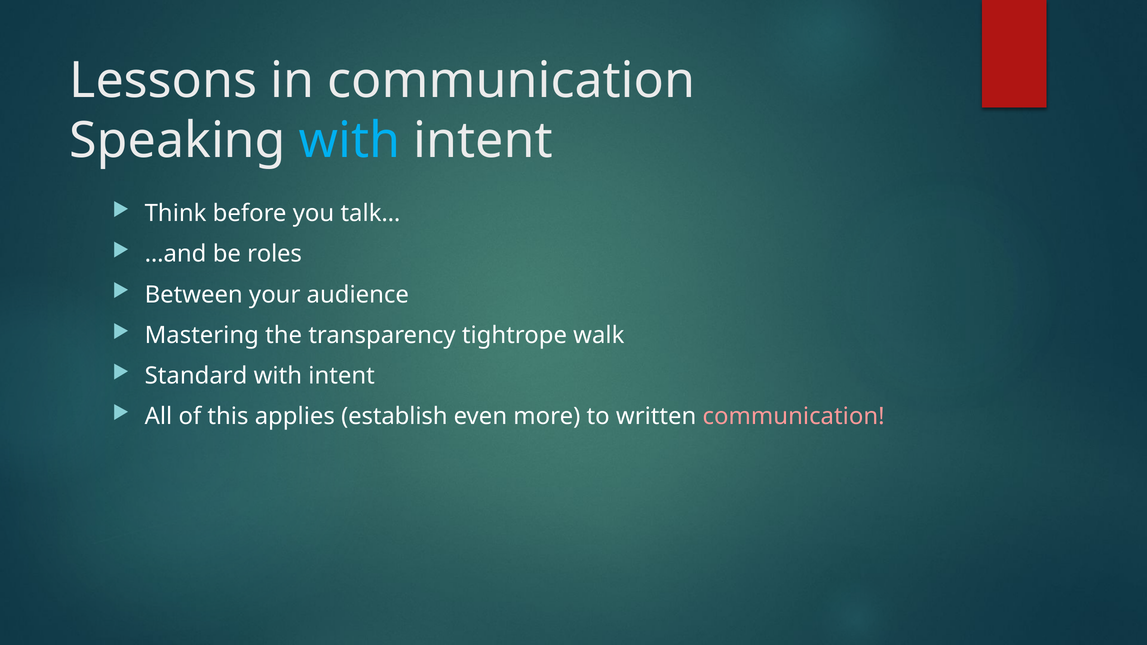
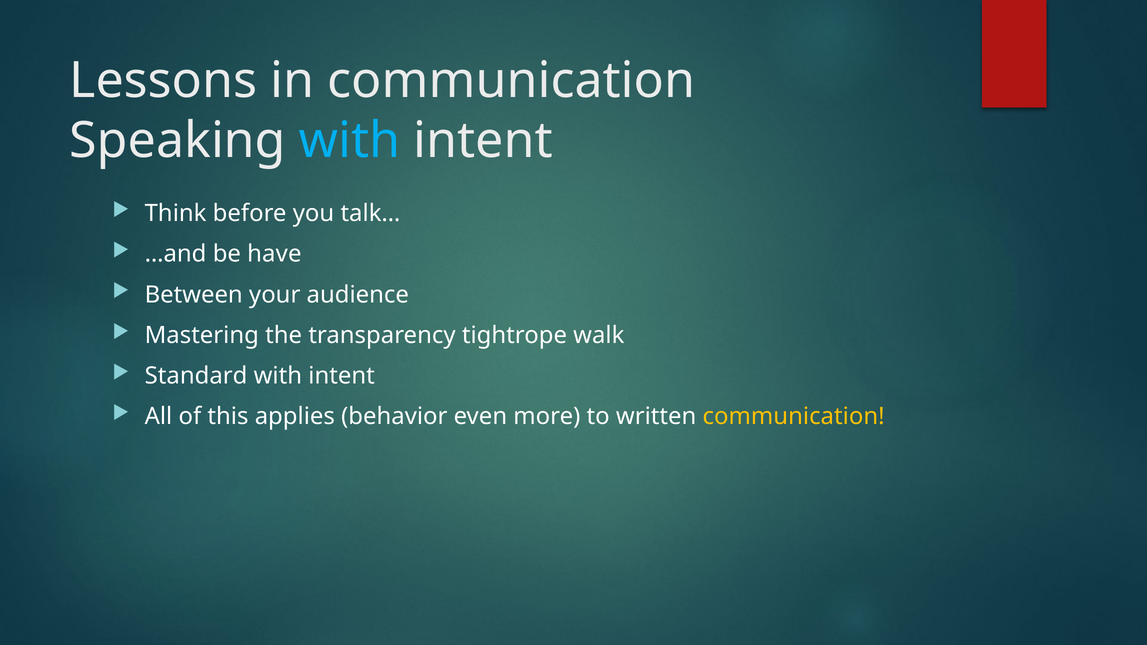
roles: roles -> have (274, 254)
establish: establish -> behavior (394, 417)
communication colour: pink -> yellow (794, 417)
